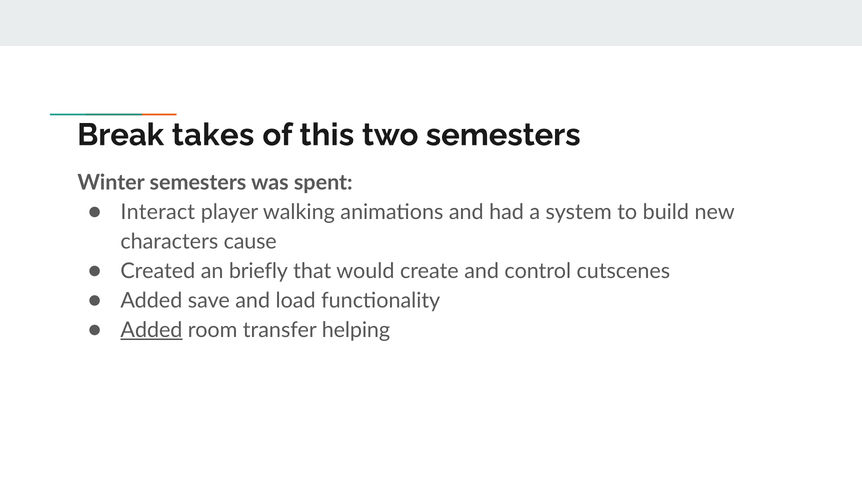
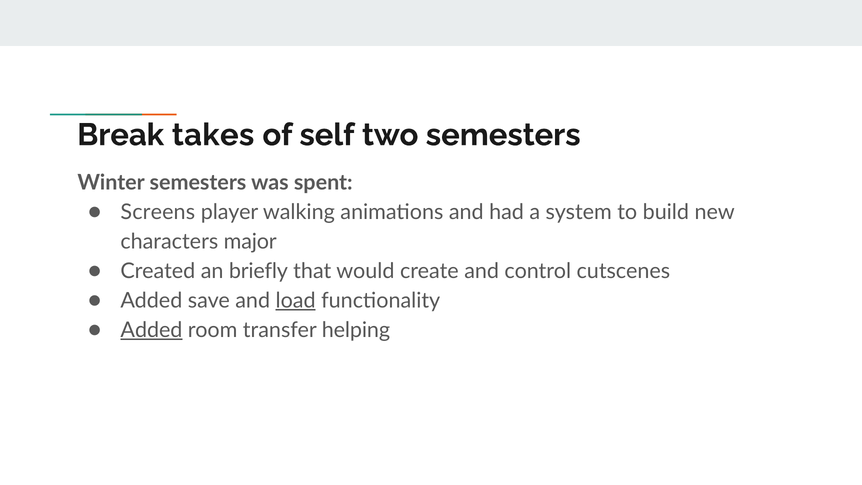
this: this -> self (327, 135)
Interact: Interact -> Screens (158, 212)
cause: cause -> major (250, 241)
load underline: none -> present (296, 300)
